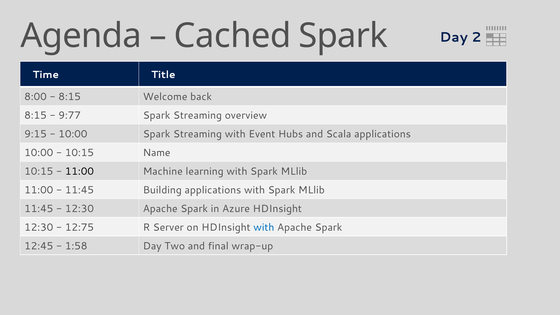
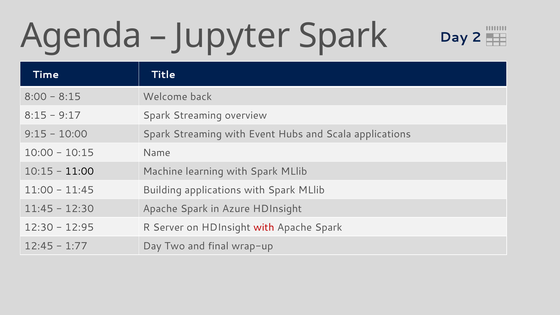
Cached: Cached -> Jupyter (232, 36)
9:77: 9:77 -> 9:17 (70, 115)
12:75: 12:75 -> 12:95 (79, 227)
with colour: blue -> red (264, 227)
1:58: 1:58 -> 1:77 (76, 246)
